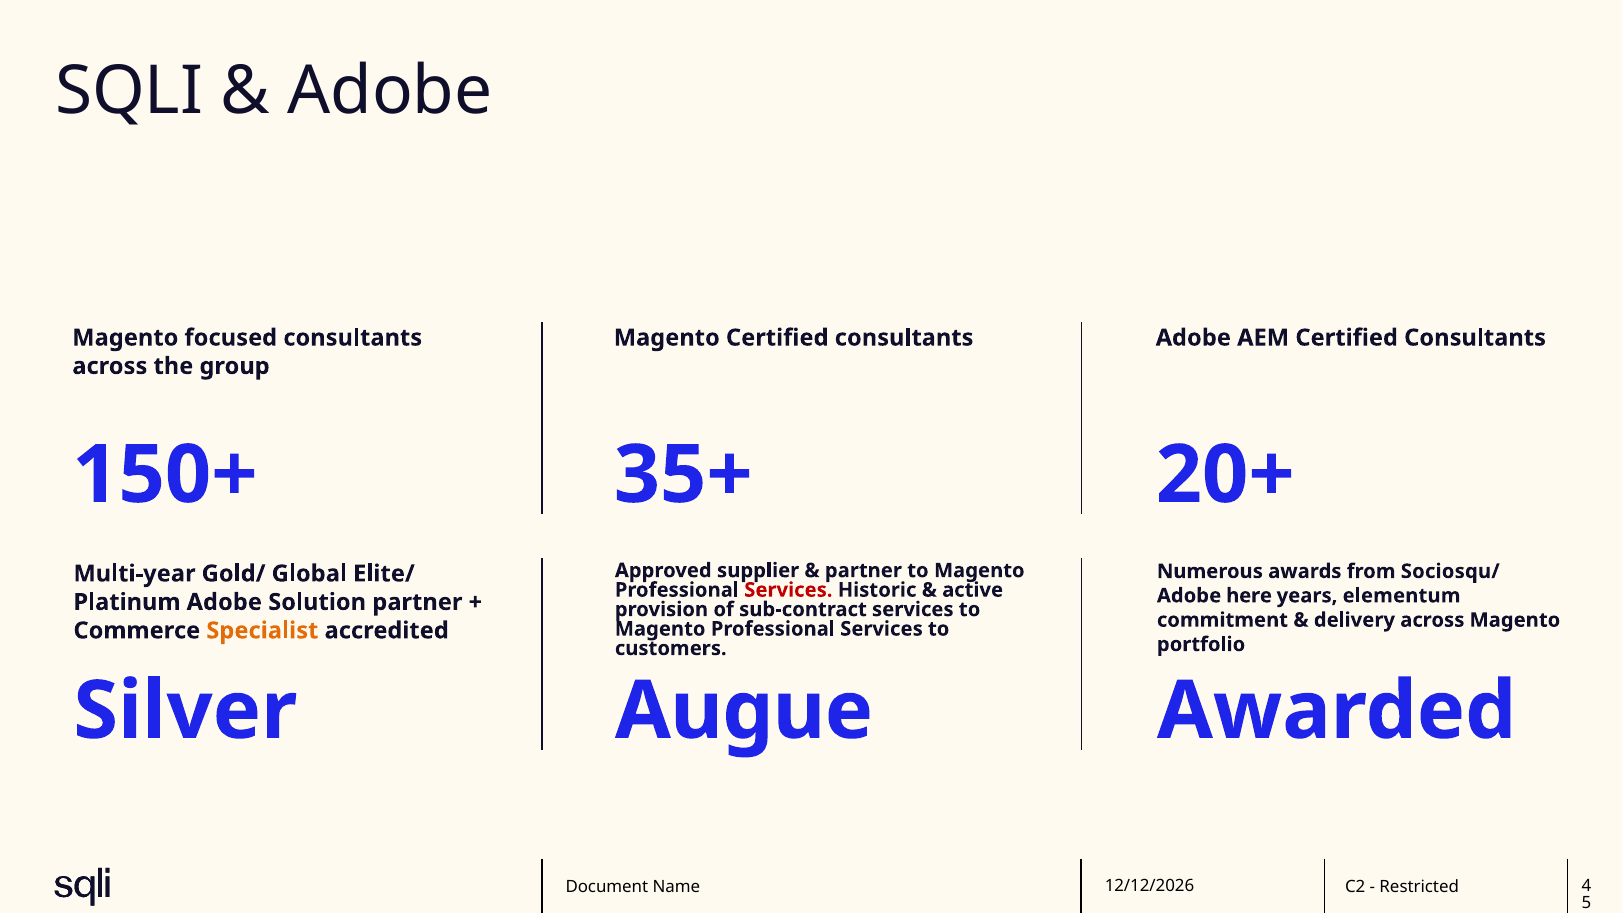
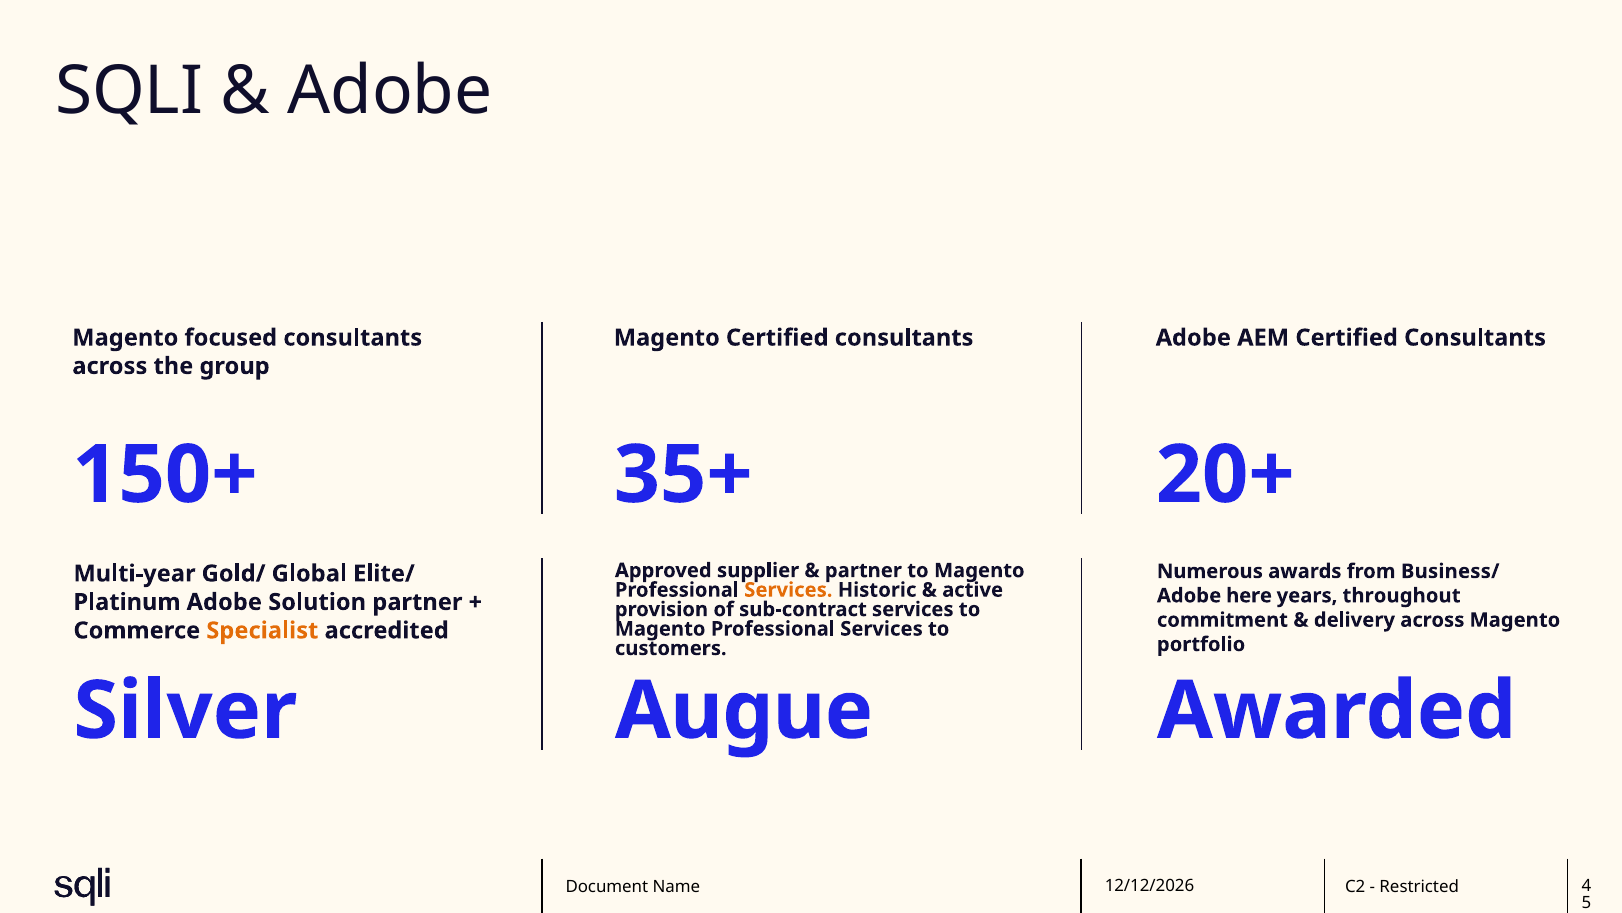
Sociosqu/: Sociosqu/ -> Business/ (1450, 571)
Services colour: red -> orange (788, 590)
elementum: elementum -> throughout (1402, 595)
